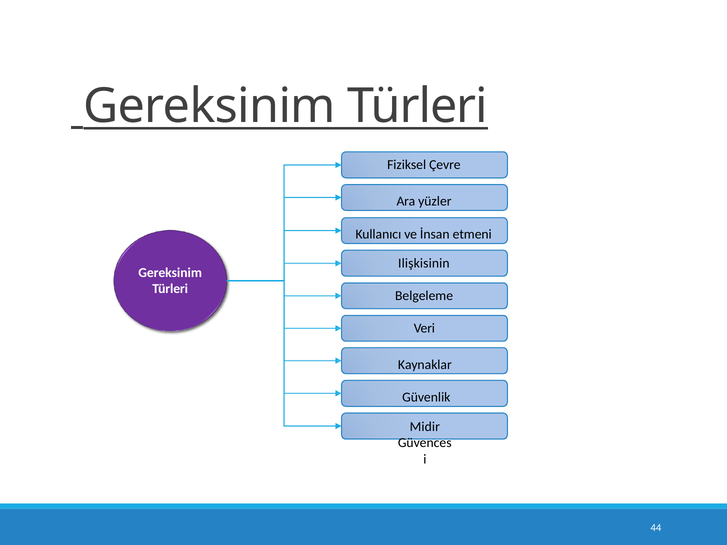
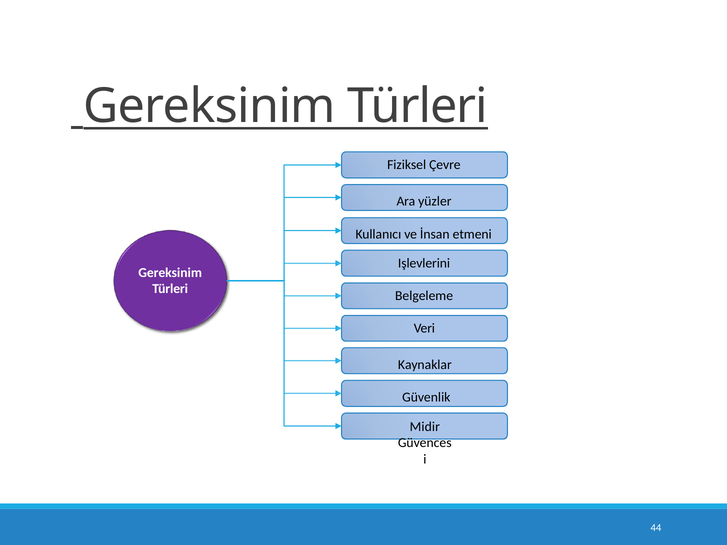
Ilişkisinin: Ilişkisinin -> Işlevlerini (424, 263)
